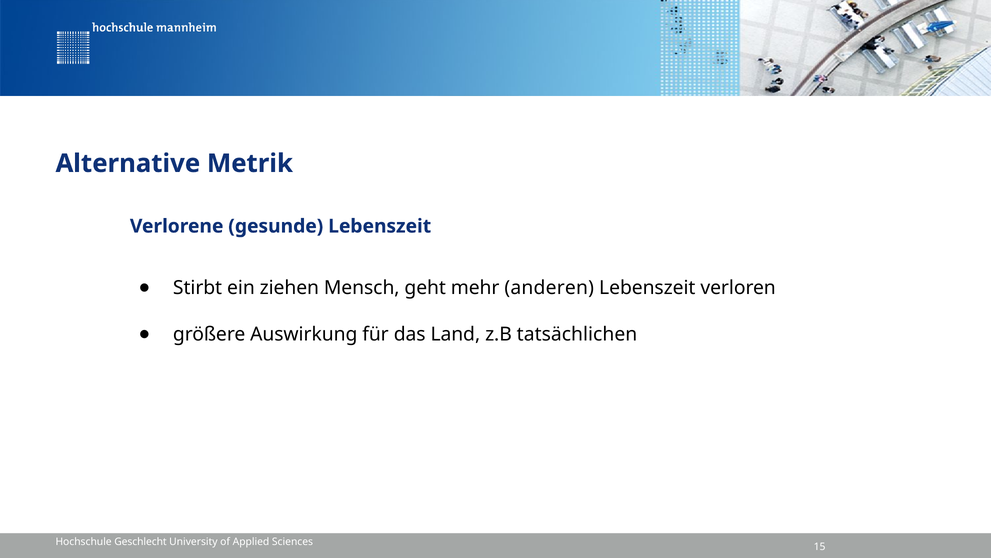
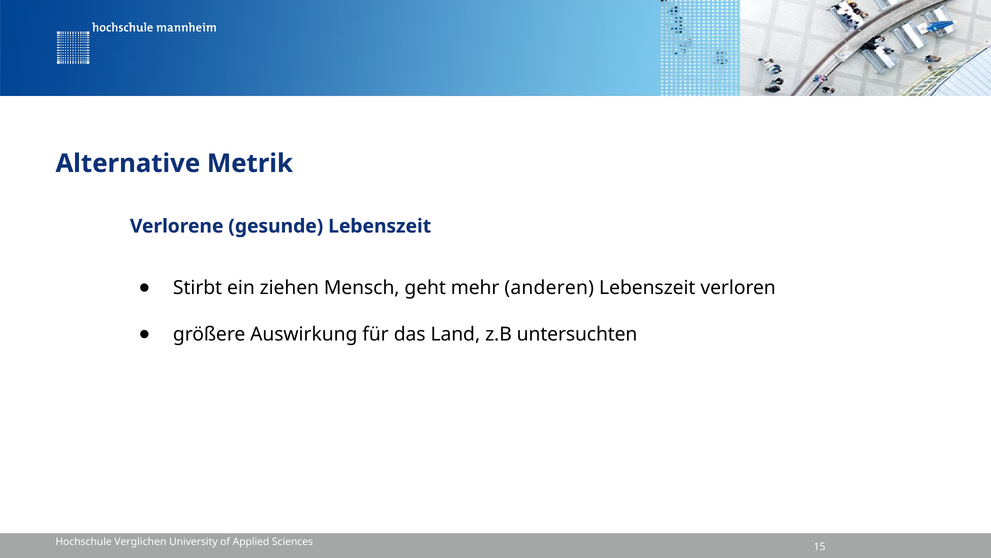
tatsächlichen: tatsächlichen -> untersuchten (577, 334)
Geschlecht: Geschlecht -> Verglichen (140, 541)
